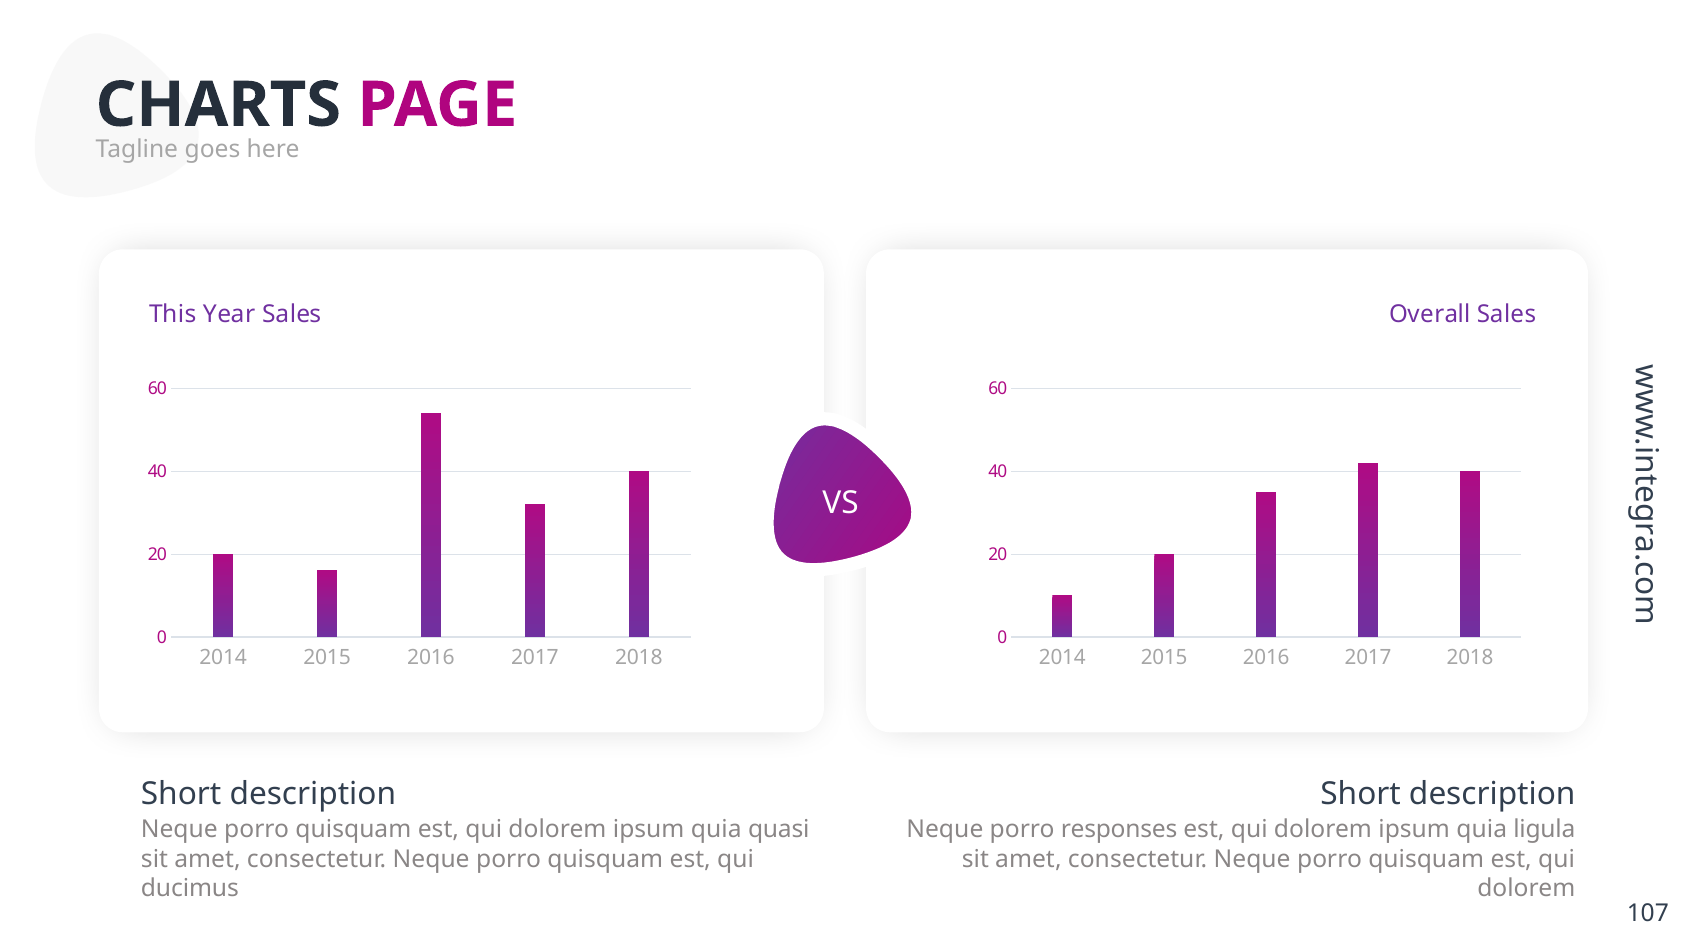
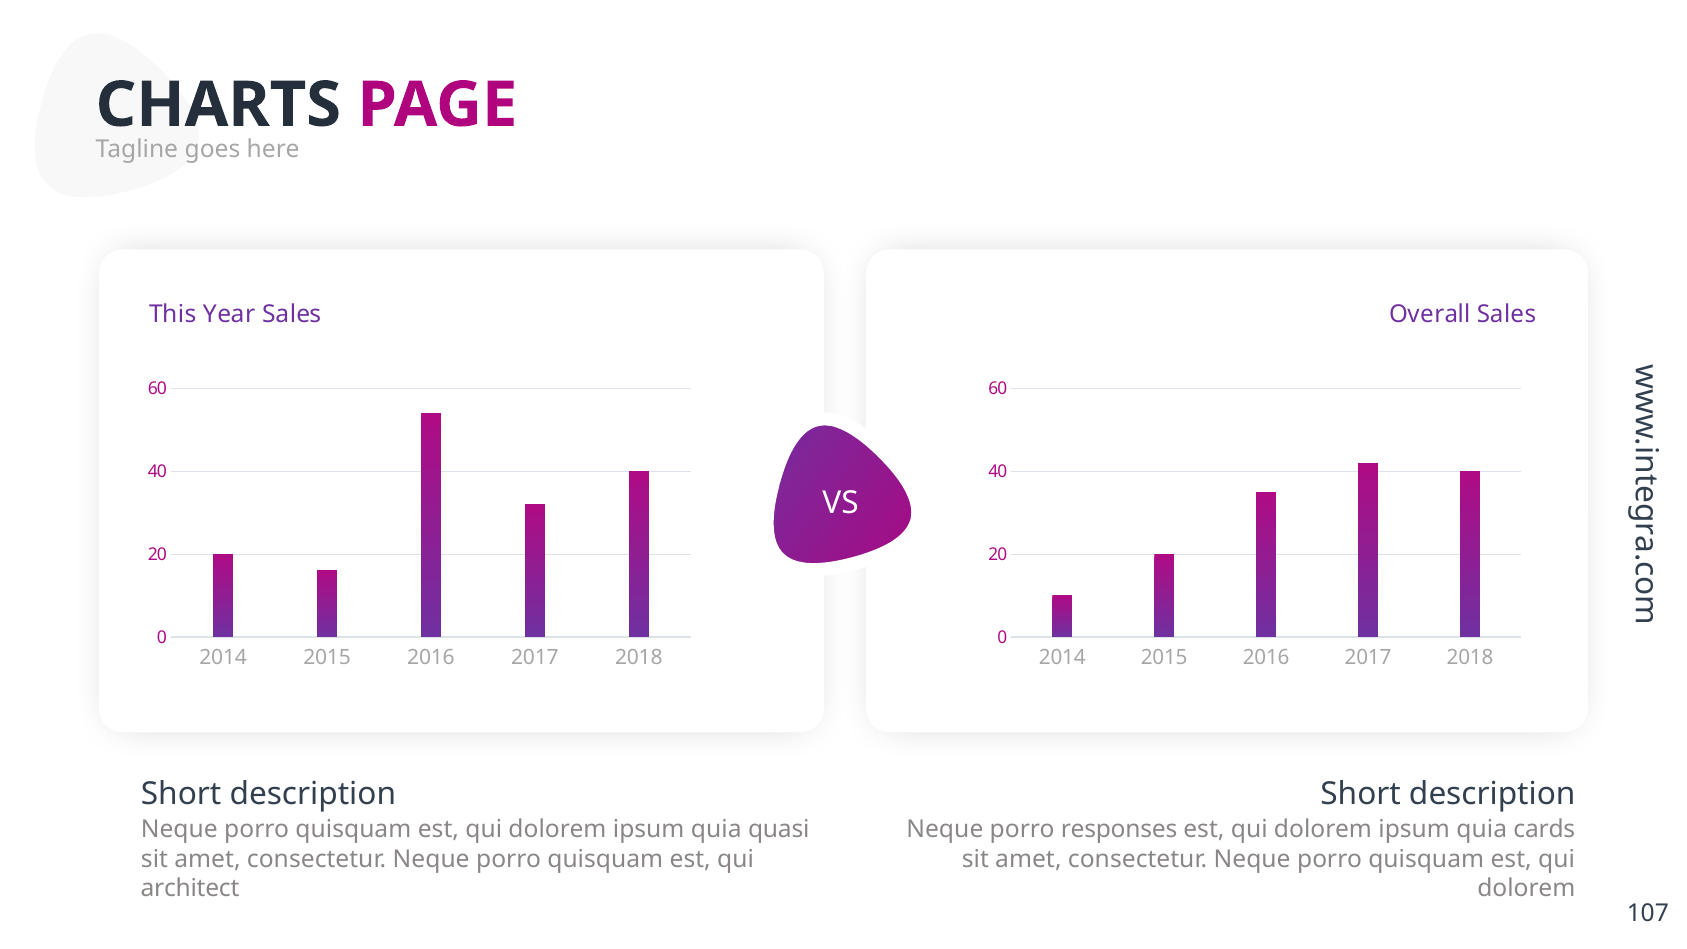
ligula: ligula -> cards (1544, 829)
ducimus: ducimus -> architect (190, 888)
